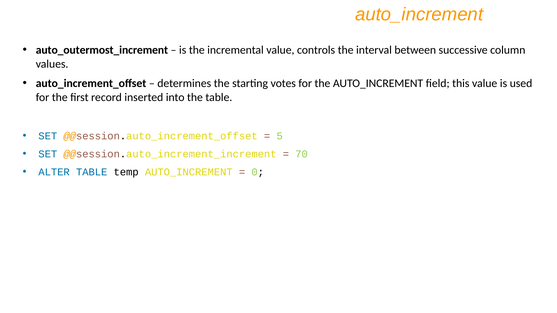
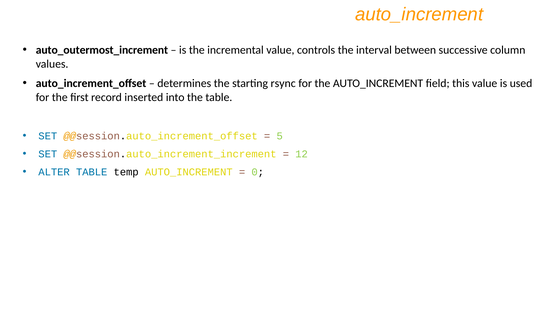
votes: votes -> rsync (283, 83)
70: 70 -> 12 (302, 154)
